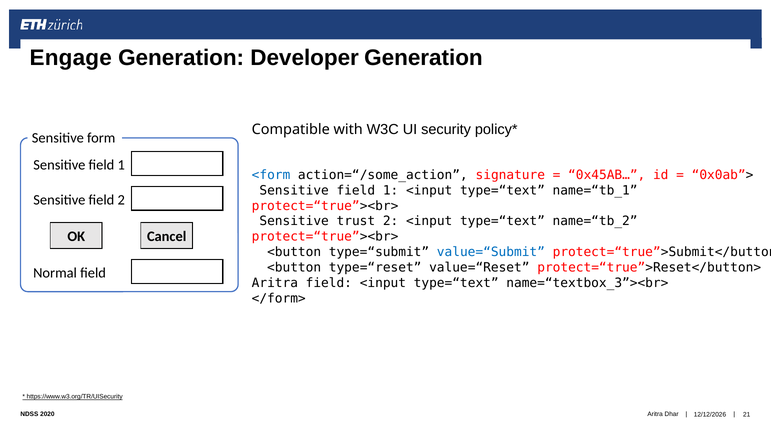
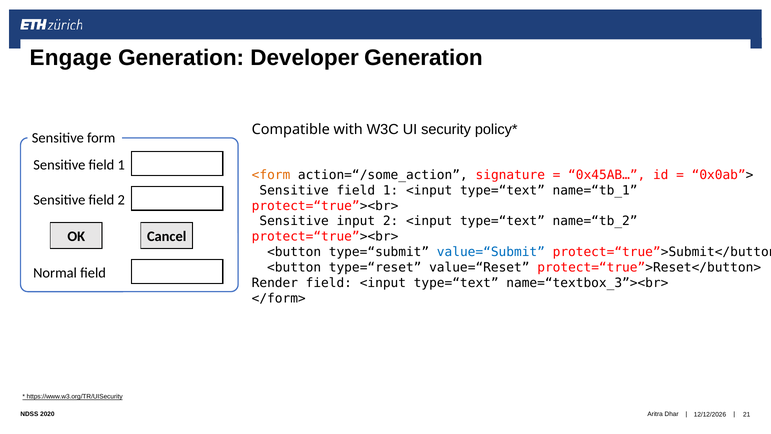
<form colour: blue -> orange (271, 175)
trust: trust -> input (356, 221)
Aritra: Aritra -> Render (275, 283)
